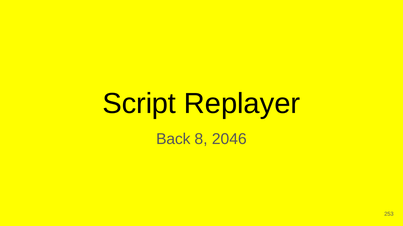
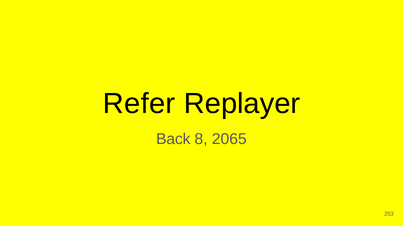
Script: Script -> Refer (139, 104)
2046: 2046 -> 2065 (229, 139)
